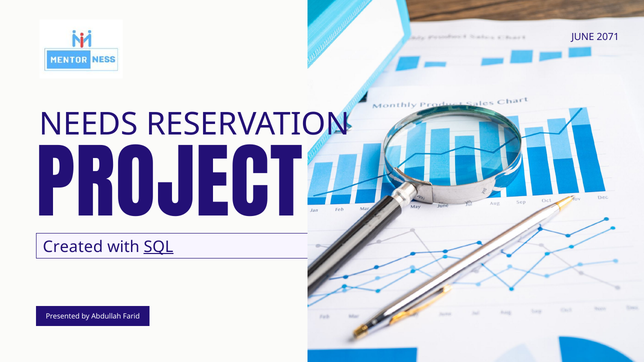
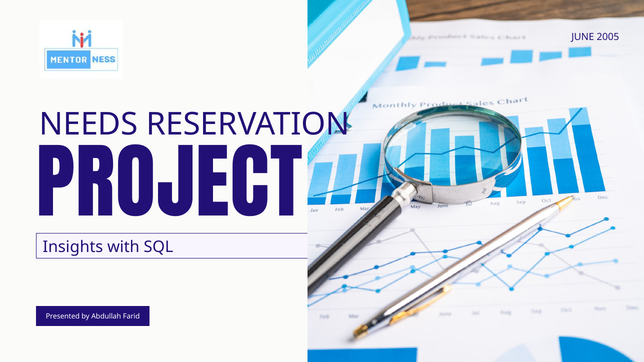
2071: 2071 -> 2005 (608, 37)
Created: Created -> Insights (73, 247)
SQL underline: present -> none (158, 247)
